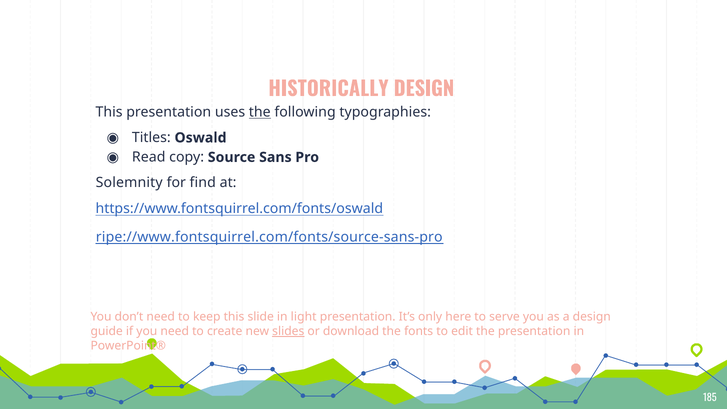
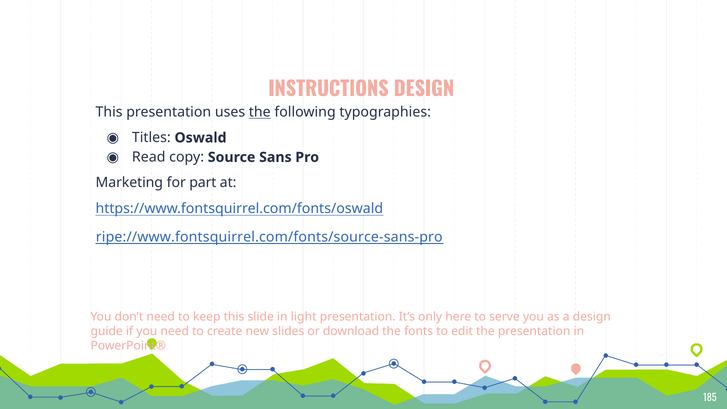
HISTORICALLY: HISTORICALLY -> INSTRUCTIONS (329, 89)
Solemnity: Solemnity -> Marketing (129, 183)
find: find -> part (203, 183)
slides underline: present -> none (288, 331)
